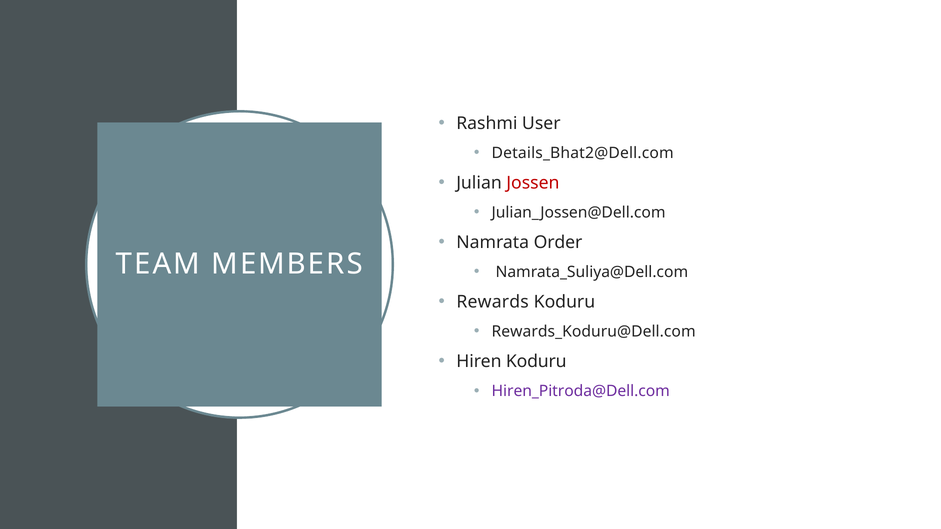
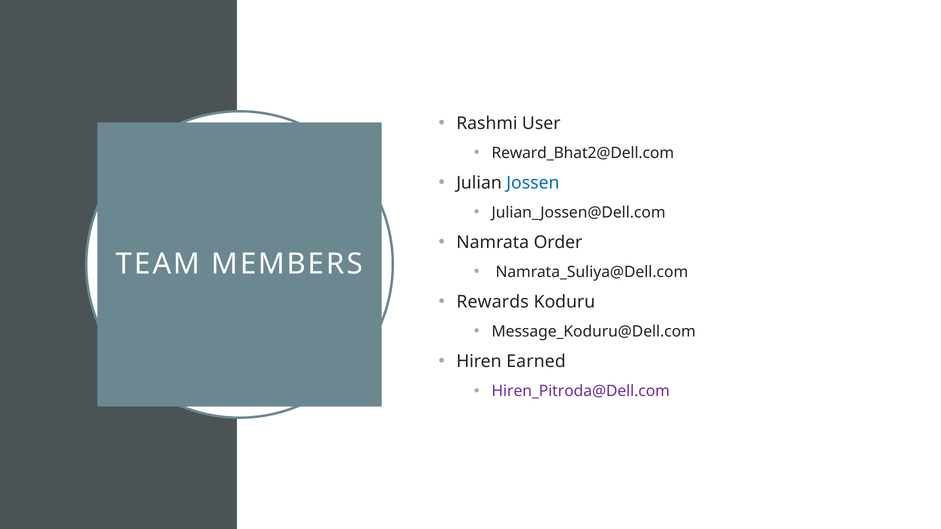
Details_Bhat2@Dell.com: Details_Bhat2@Dell.com -> Reward_Bhat2@Dell.com (583, 153)
Jossen colour: red -> blue (533, 183)
Rewards_Koduru@Dell.com: Rewards_Koduru@Dell.com -> Message_Koduru@Dell.com (594, 332)
Hiren Koduru: Koduru -> Earned (536, 362)
